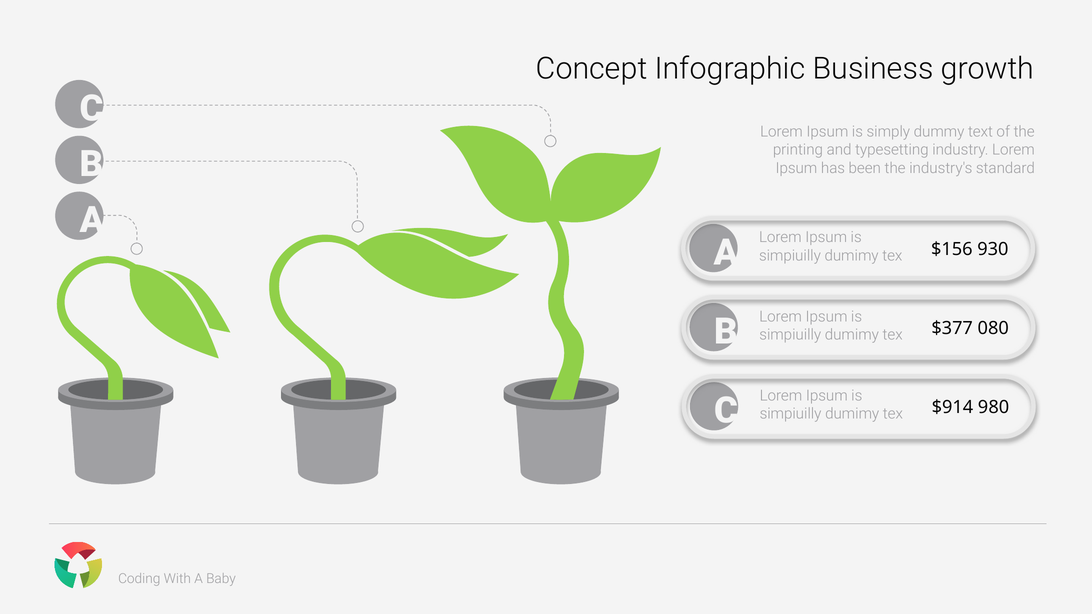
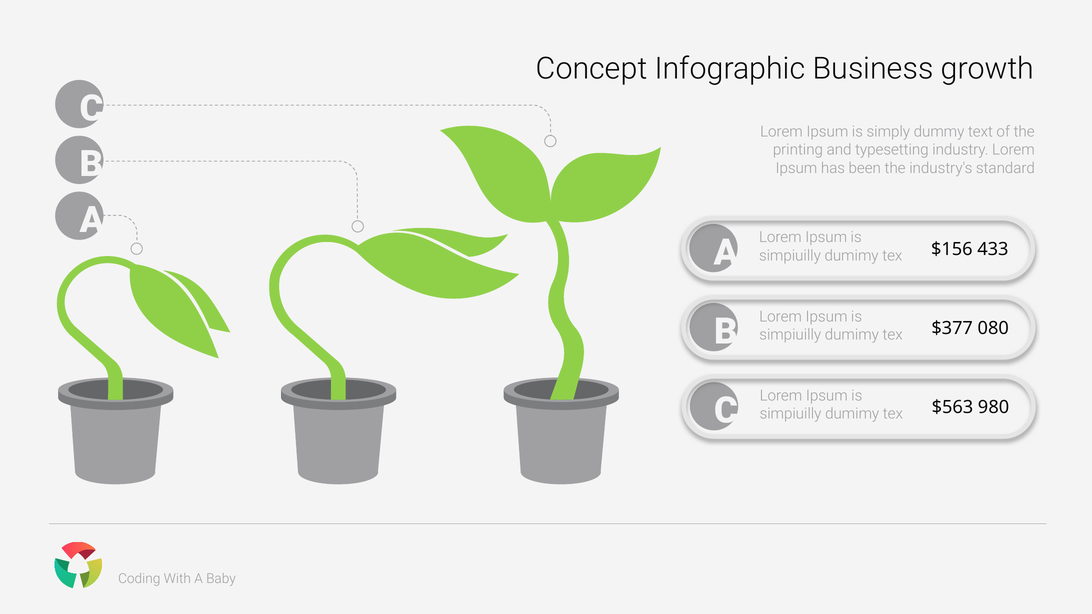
930: 930 -> 433 (993, 249)
$914: $914 -> $563 (952, 407)
